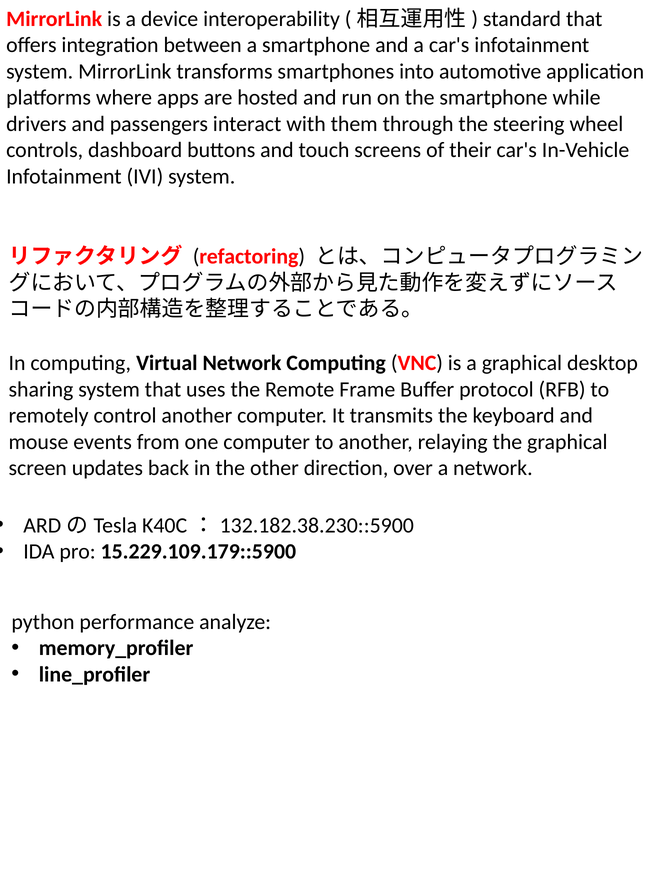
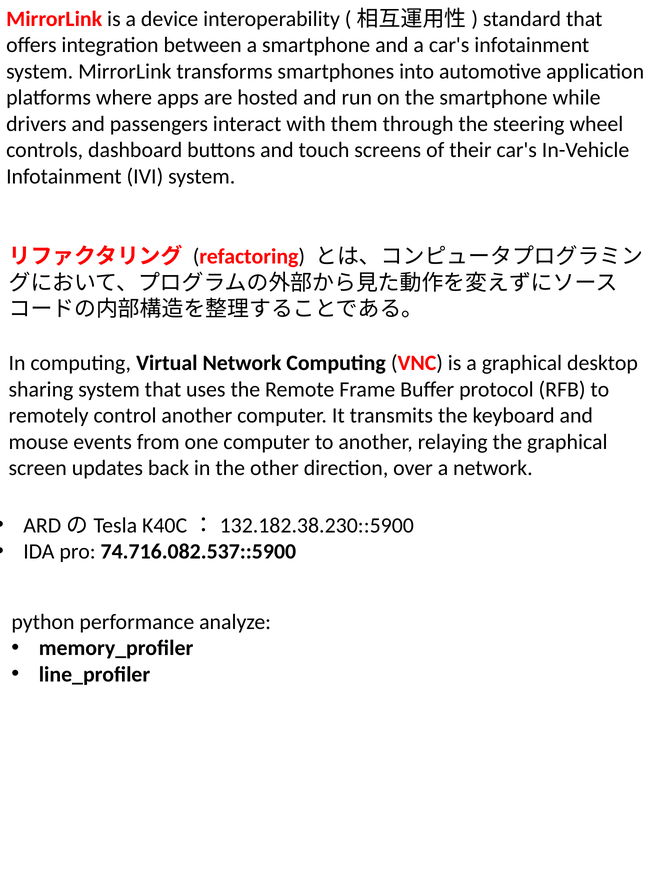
15.229.109.179::5900: 15.229.109.179::5900 -> 74.716.082.537::5900 (198, 551)
